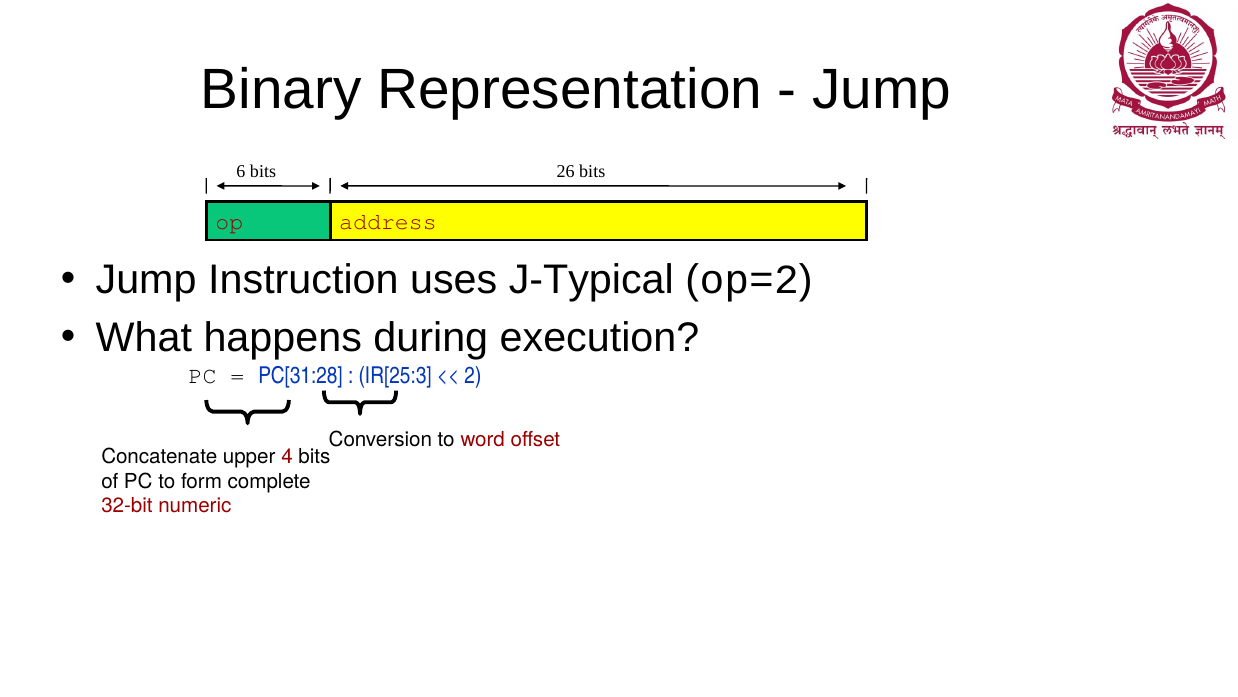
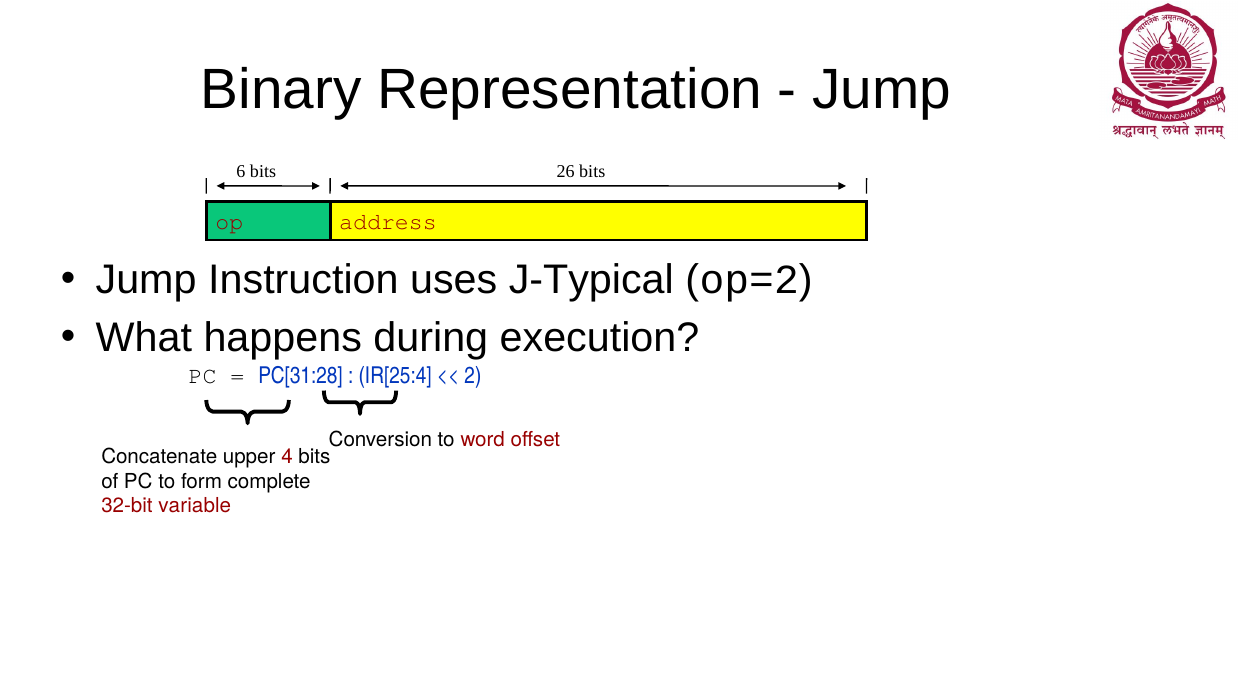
IR[25:3: IR[25:3 -> IR[25:4 (395, 375)
numeric: numeric -> variable (195, 506)
